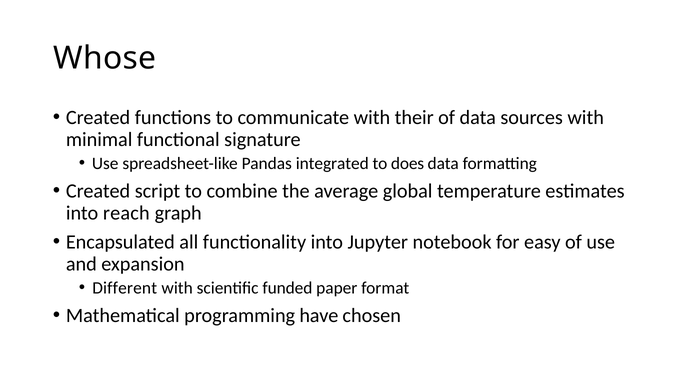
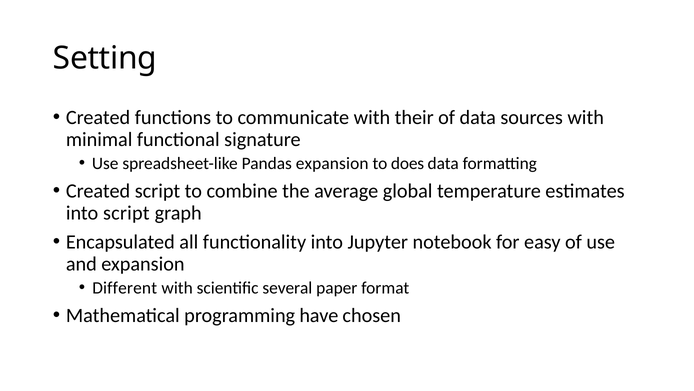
Whose: Whose -> Setting (105, 58)
Pandas integrated: integrated -> expansion (332, 163)
into reach: reach -> script (126, 213)
funded: funded -> several (287, 287)
